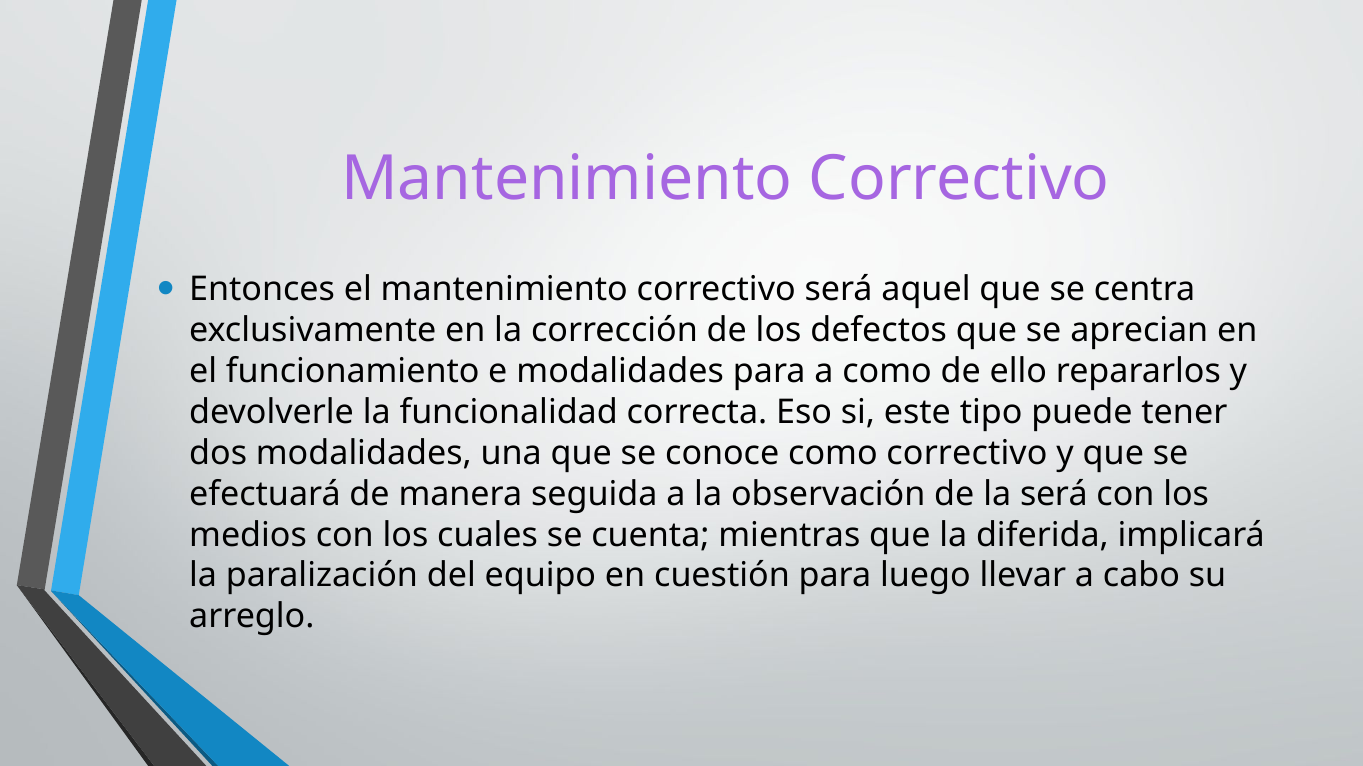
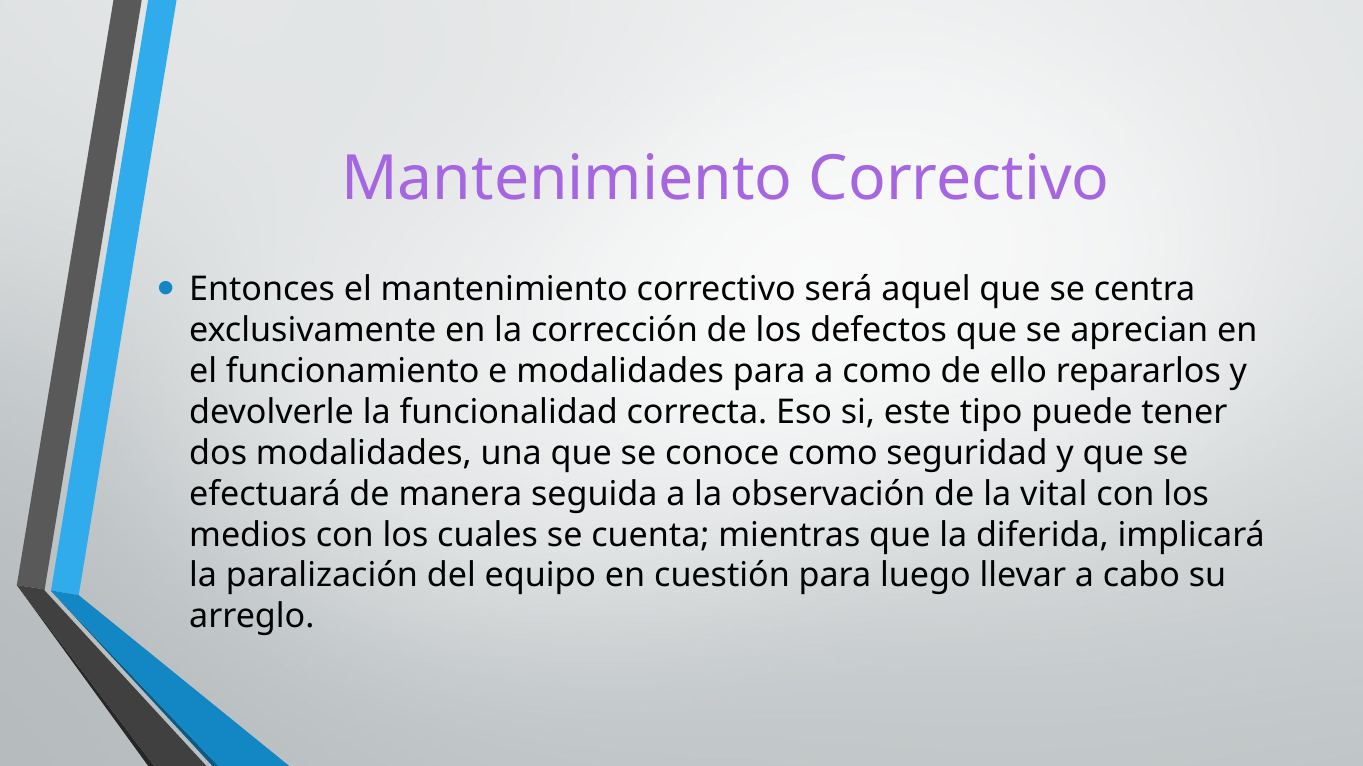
como correctivo: correctivo -> seguridad (967, 454)
la será: será -> vital (1054, 494)
